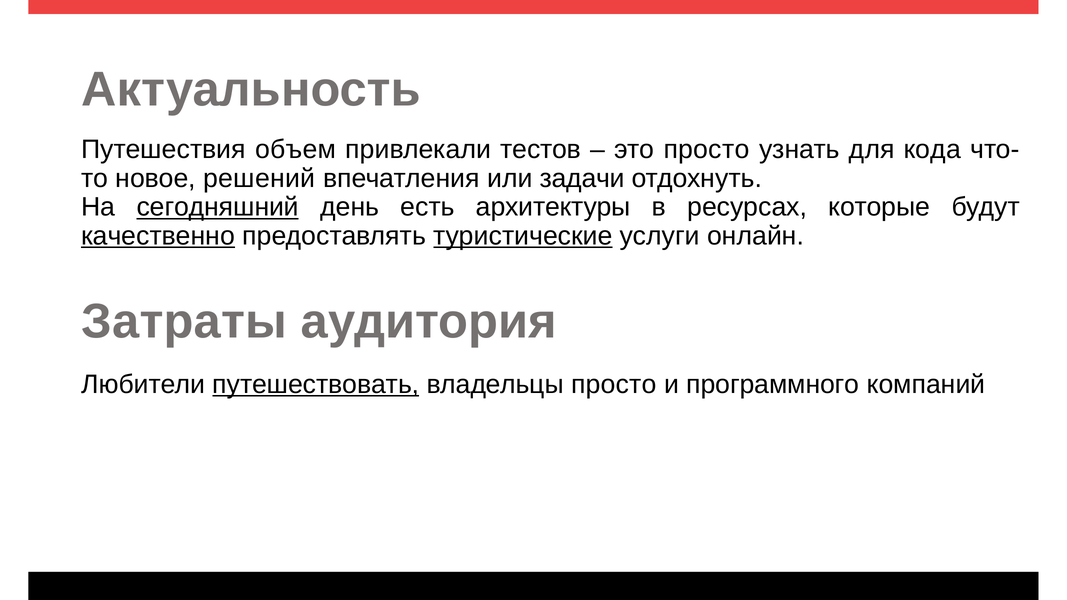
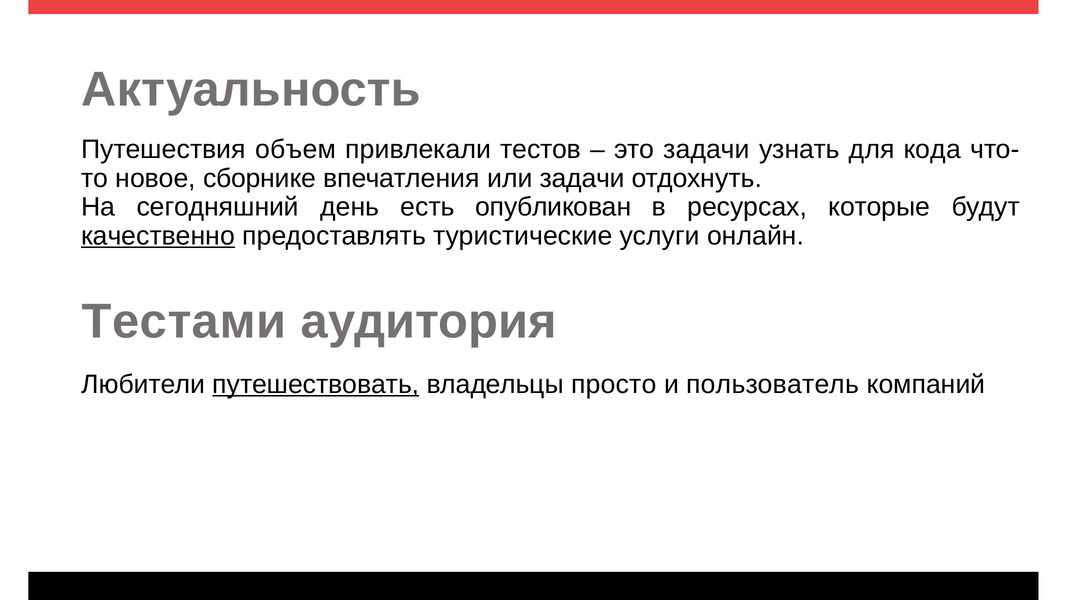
это просто: просто -> задачи (707, 150)
решений: решений -> сборнике (260, 178)
сегодняшний underline: present -> none (218, 207)
архитектуры: архитектуры -> опубликован (553, 207)
туристические underline: present -> none (523, 236)
Затраты: Затраты -> Тестами (184, 322)
программного: программного -> пользователь (773, 384)
